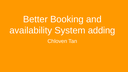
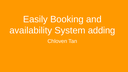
Better: Better -> Easily (35, 19)
